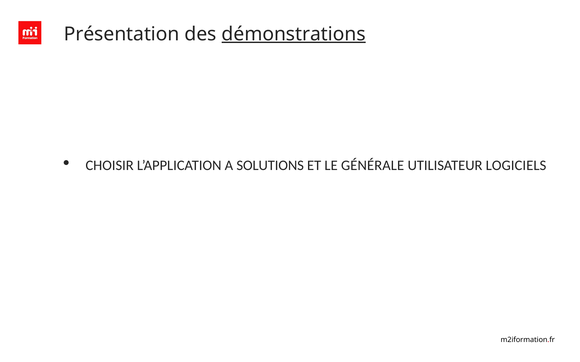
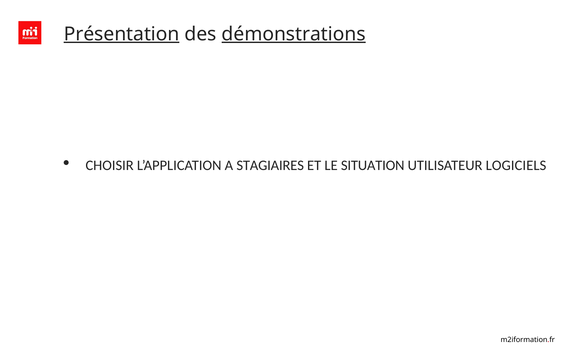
Présentation underline: none -> present (122, 34)
SOLUTIONS: SOLUTIONS -> STAGIAIRES (270, 166)
GÉNÉRALE: GÉNÉRALE -> SITUATION (373, 166)
